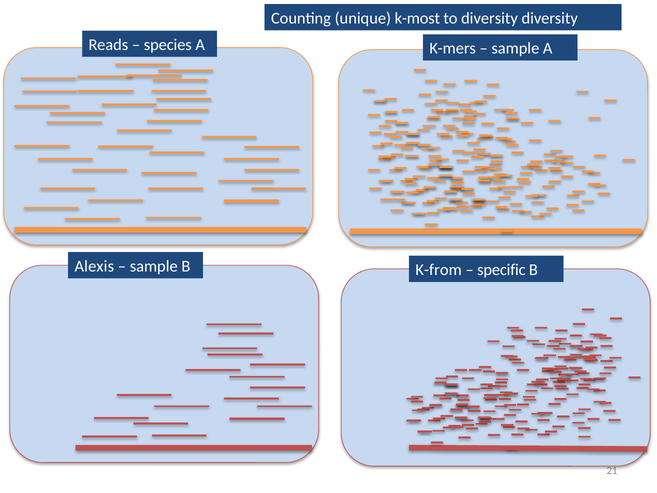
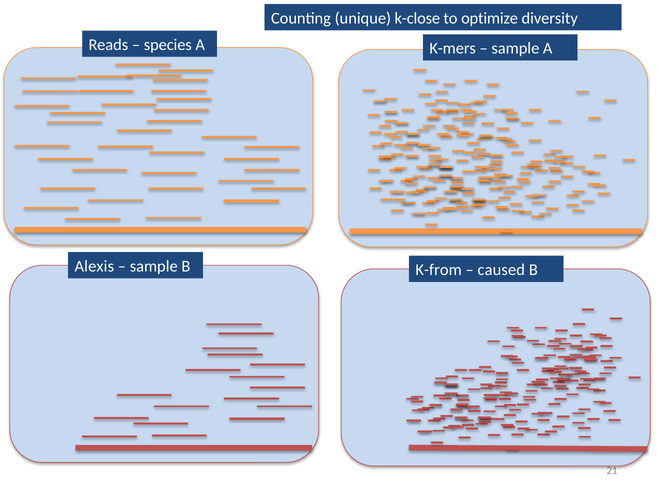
k-most: k-most -> k-close (417, 18)
to diversity: diversity -> optimize (490, 18)
specific: specific -> caused (501, 270)
